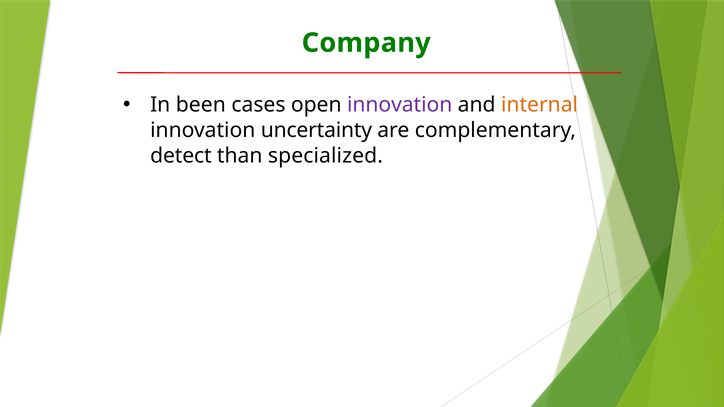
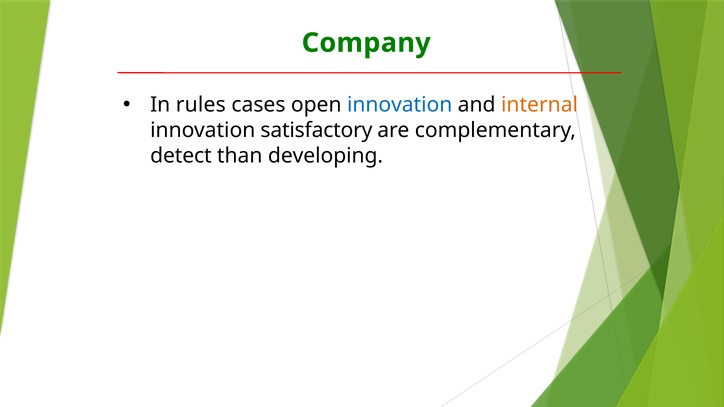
been: been -> rules (201, 105)
innovation colour: purple -> blue (400, 105)
uncertainty: uncertainty -> satisfactory (316, 130)
specialized: specialized -> developing (326, 156)
